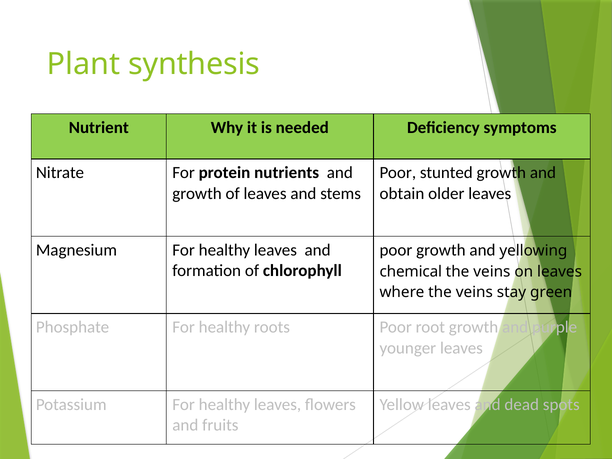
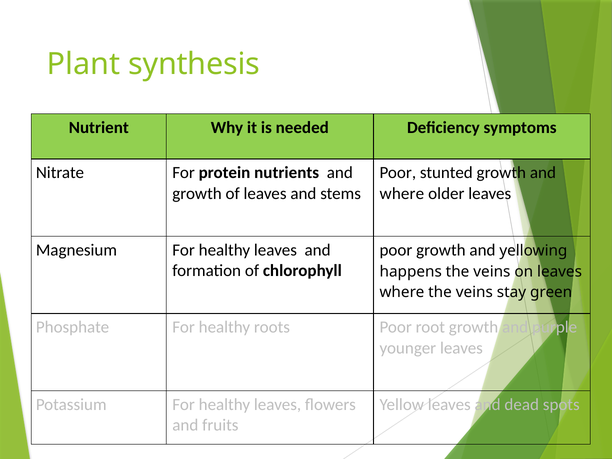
obtain: obtain -> where (402, 193)
chemical: chemical -> happens (411, 272)
